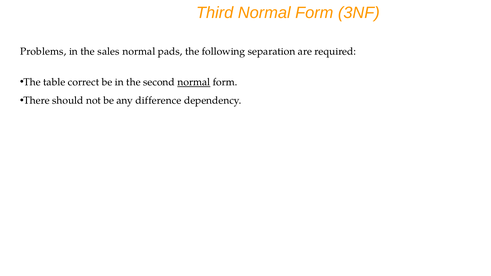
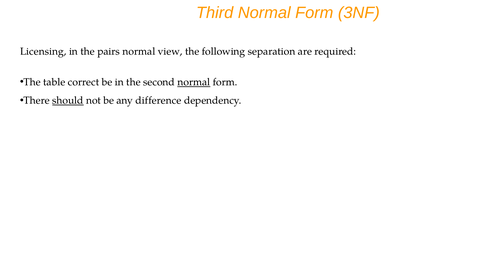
Problems: Problems -> Licensing (43, 52)
sales: sales -> pairs (109, 52)
pads: pads -> view (170, 52)
should underline: none -> present (68, 101)
